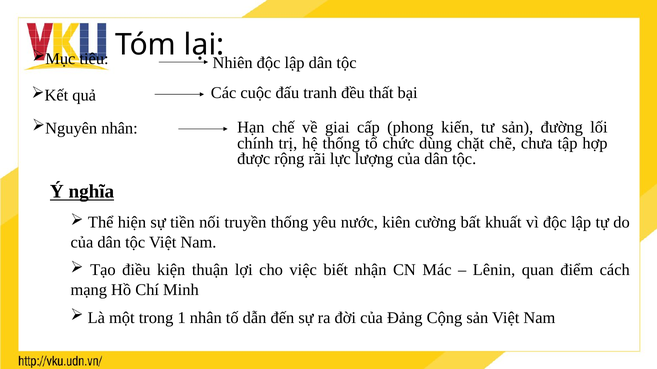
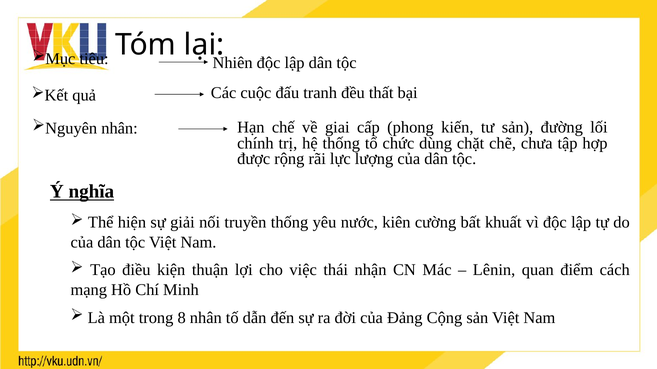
tiền: tiền -> giải (182, 223)
biết: biết -> thái (336, 270)
1: 1 -> 8 (182, 318)
